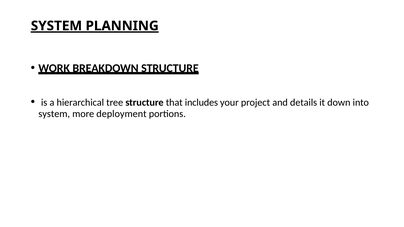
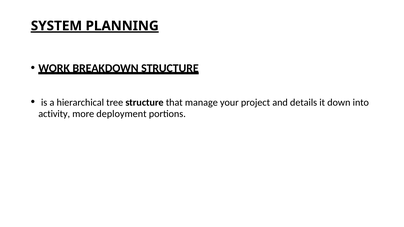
includes: includes -> manage (201, 103)
system: system -> activity (54, 114)
